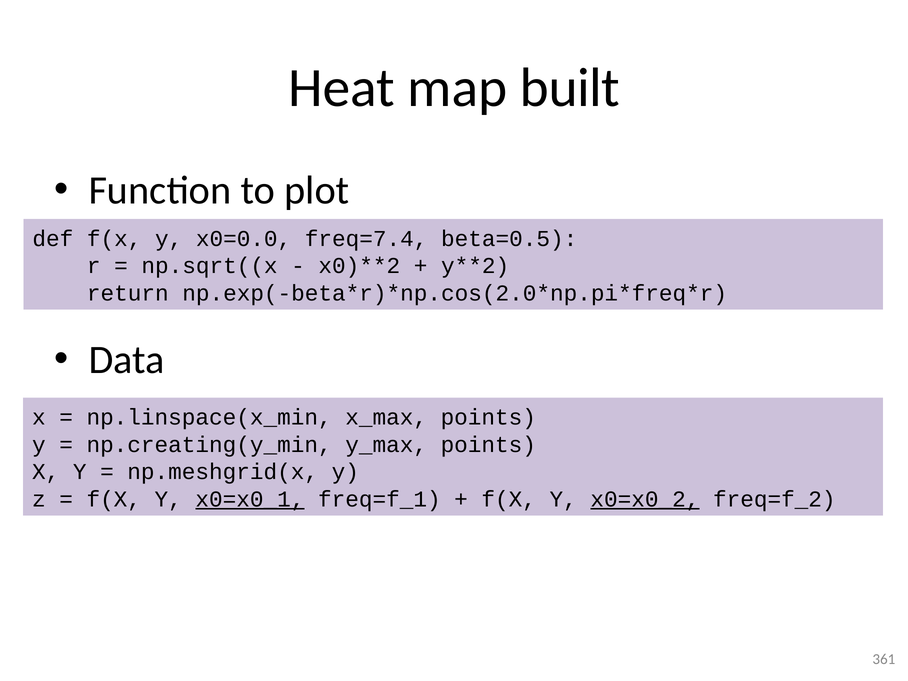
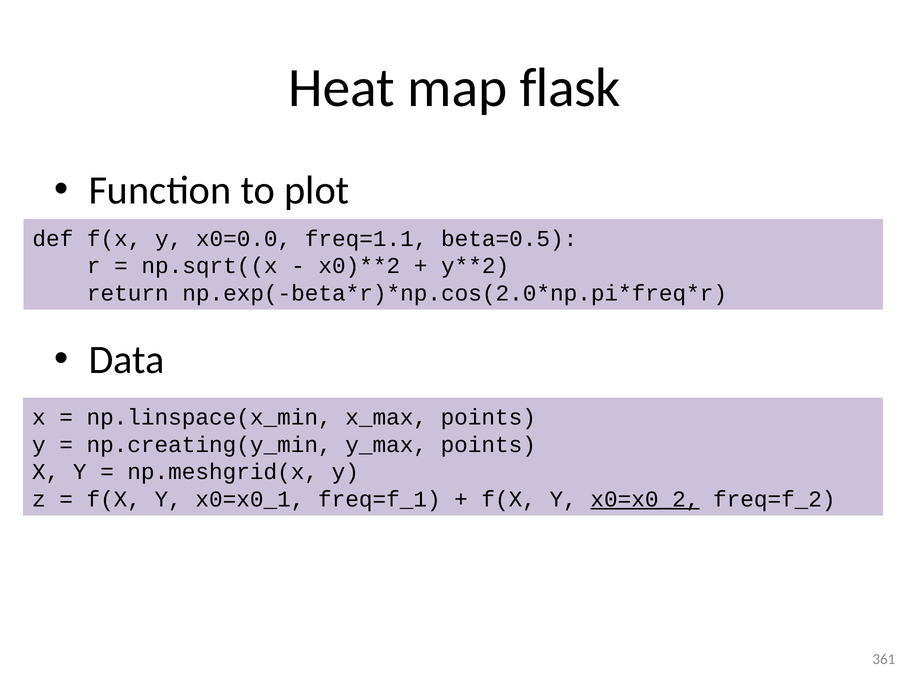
built: built -> flask (570, 88)
freq=7.4: freq=7.4 -> freq=1.1 (366, 239)
x0=x0_1 underline: present -> none (250, 499)
